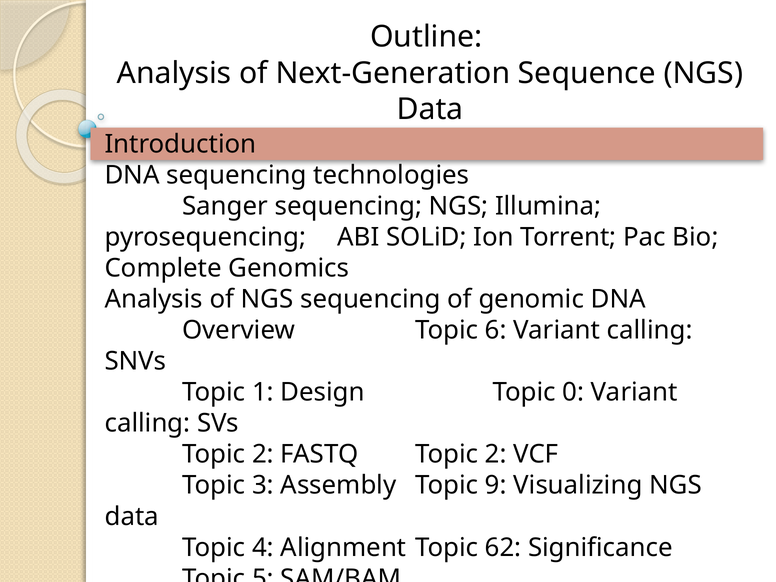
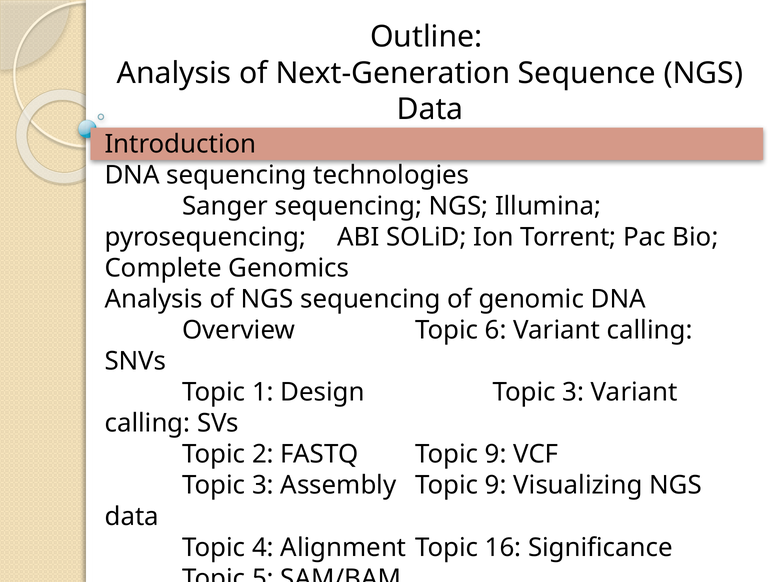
Design Topic 0: 0 -> 3 (573, 392)
FASTQ Topic 2: 2 -> 9 (496, 454)
62: 62 -> 16 (503, 548)
